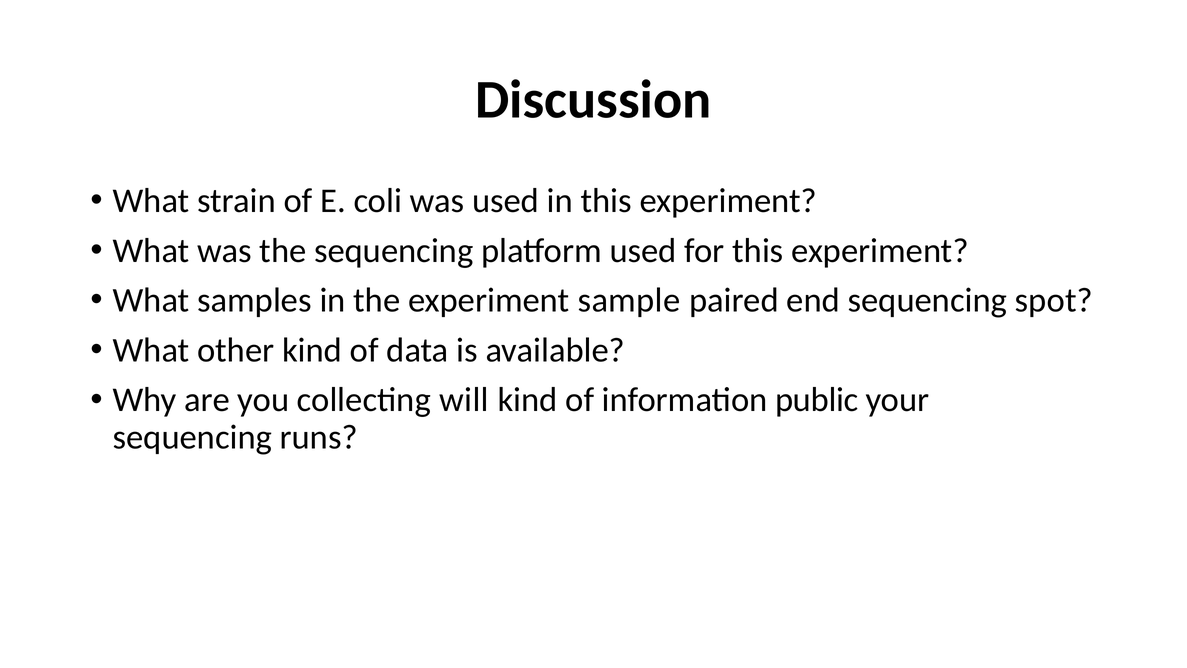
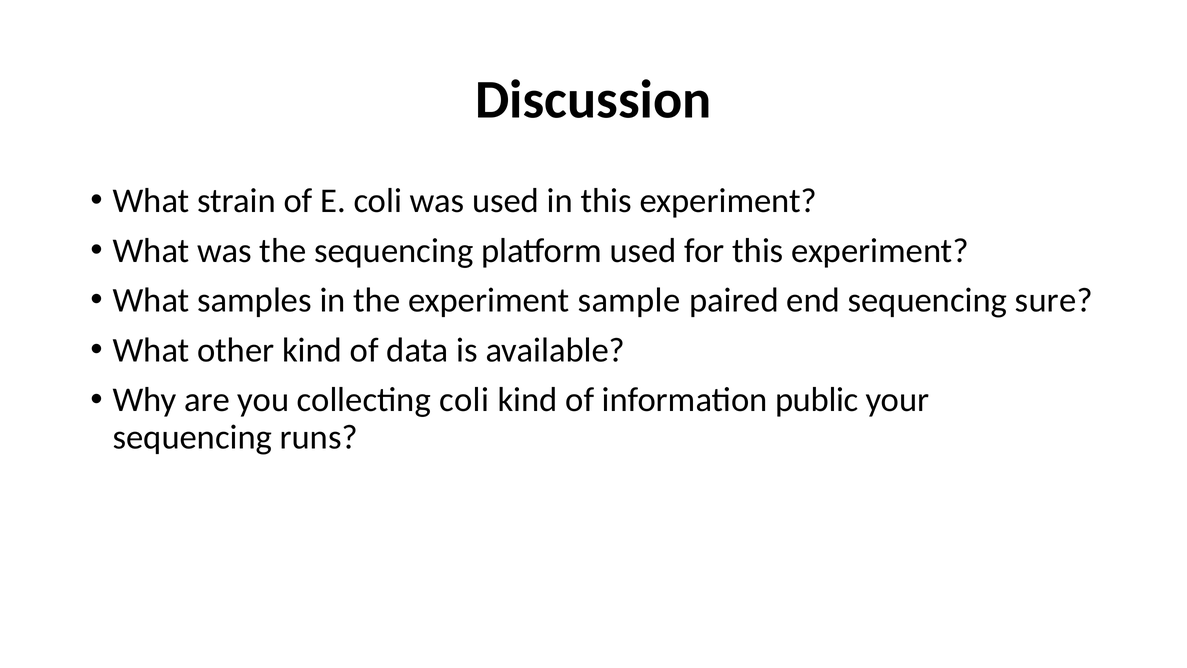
spot: spot -> sure (1054, 300)
collecting will: will -> coli (464, 400)
